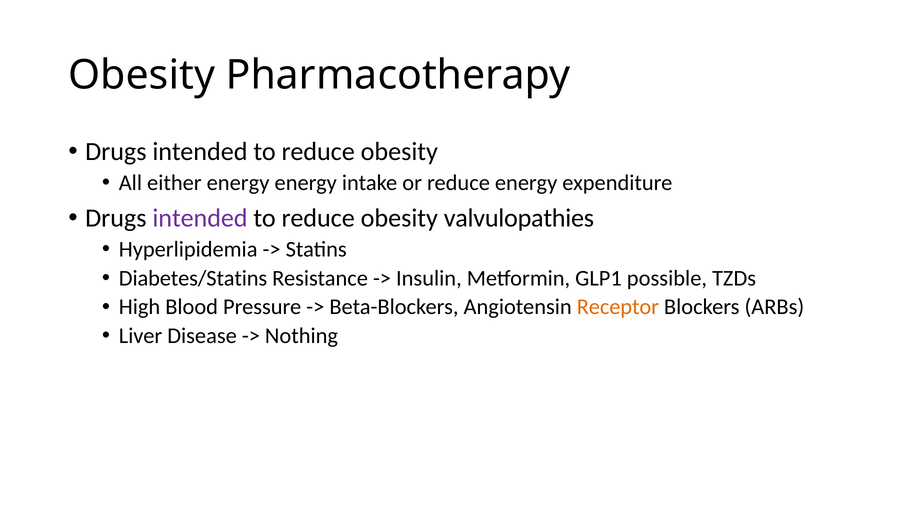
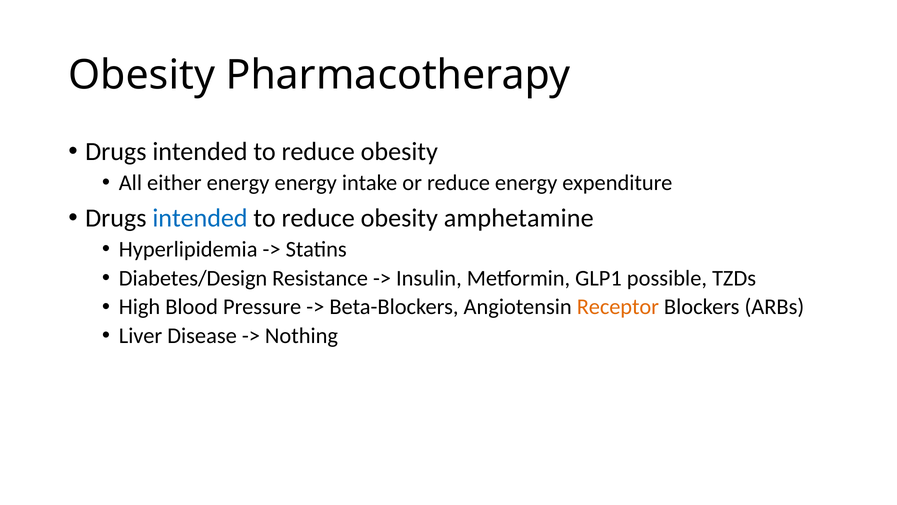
intended colour: purple -> blue (200, 218)
valvulopathies: valvulopathies -> amphetamine (519, 218)
Diabetes/Statins: Diabetes/Statins -> Diabetes/Design (193, 278)
